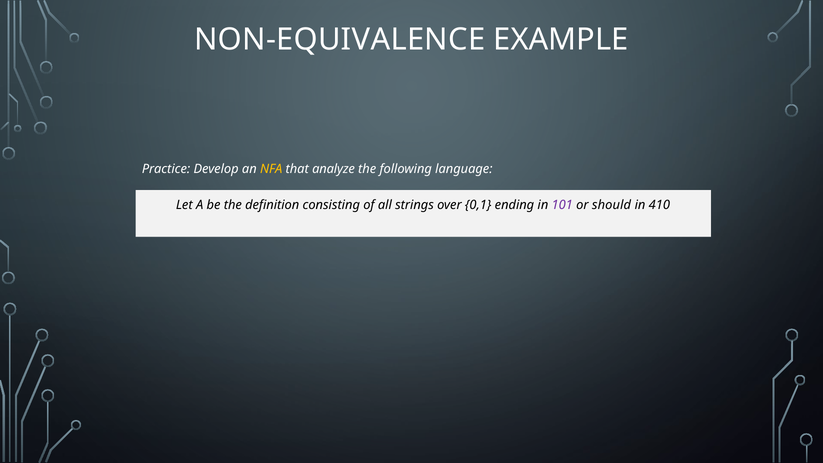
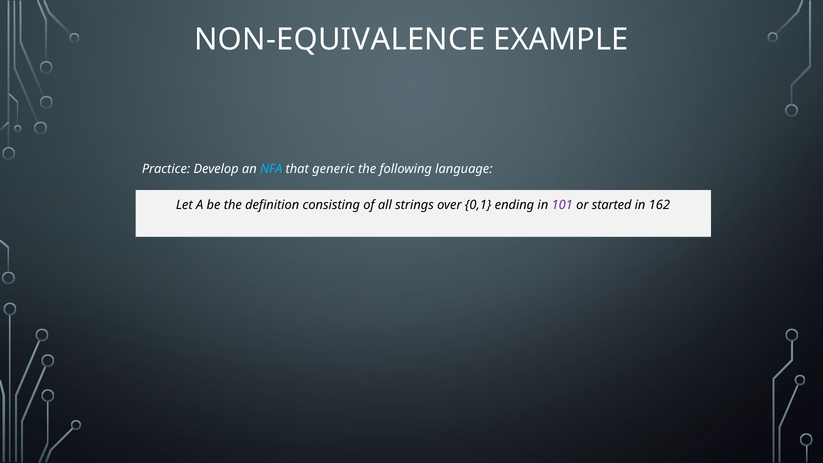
NFA colour: yellow -> light blue (271, 169)
analyze: analyze -> generic (333, 169)
should: should -> started (612, 205)
410: 410 -> 162 (659, 205)
